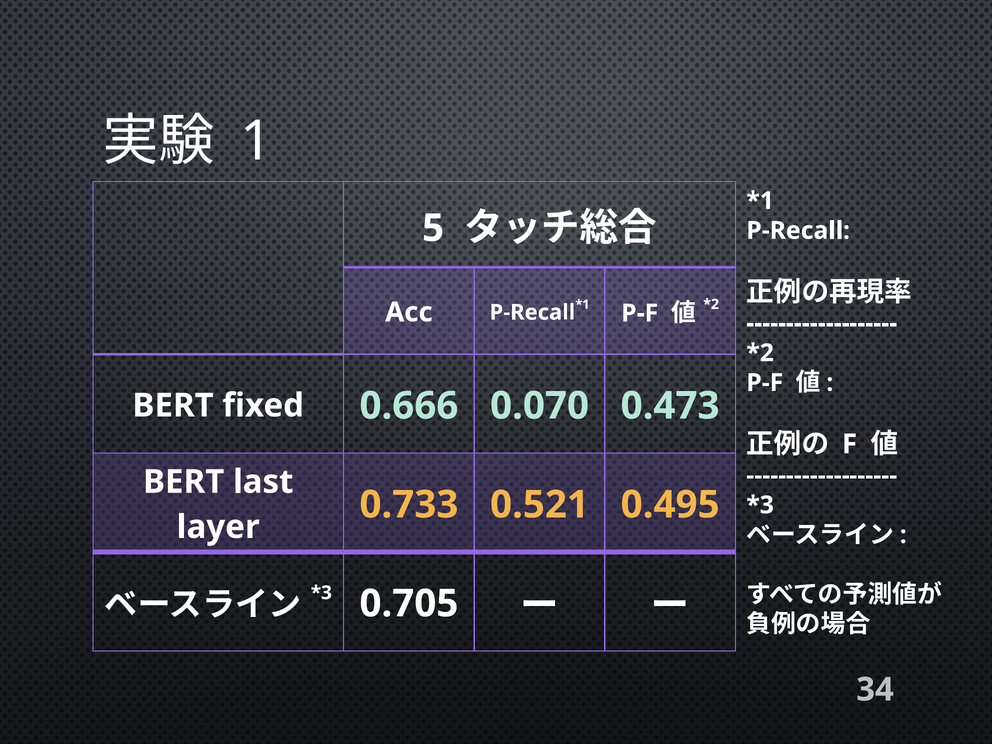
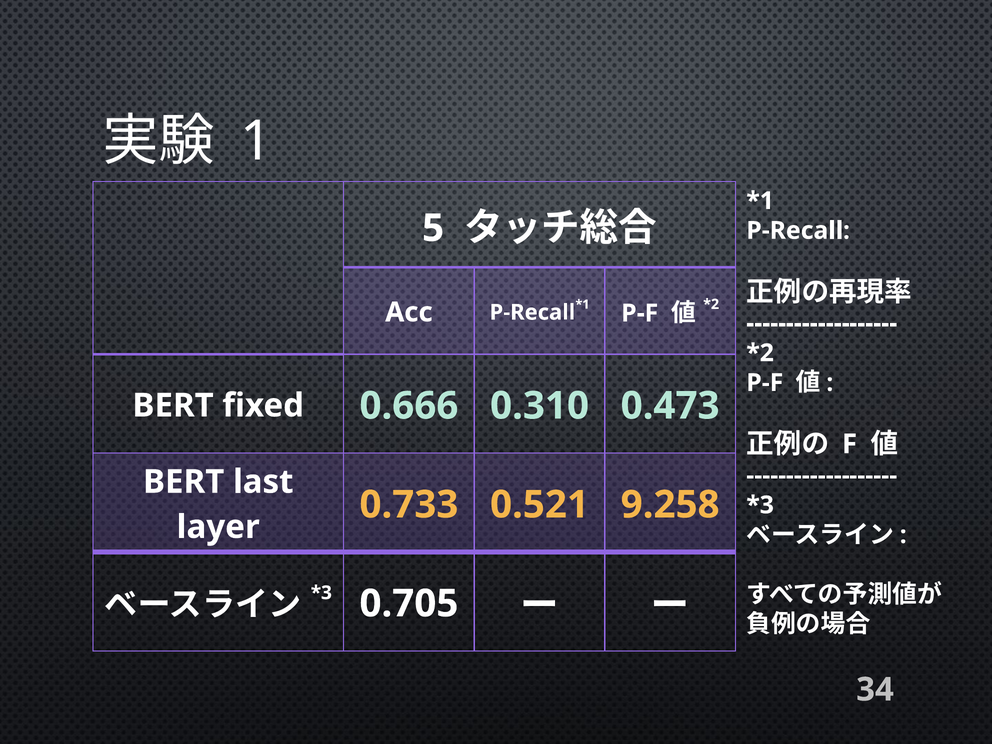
0.070: 0.070 -> 0.310 (540, 406)
0.495: 0.495 -> 9.258 (670, 505)
